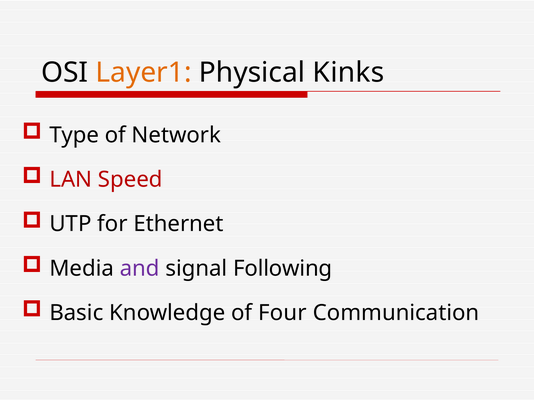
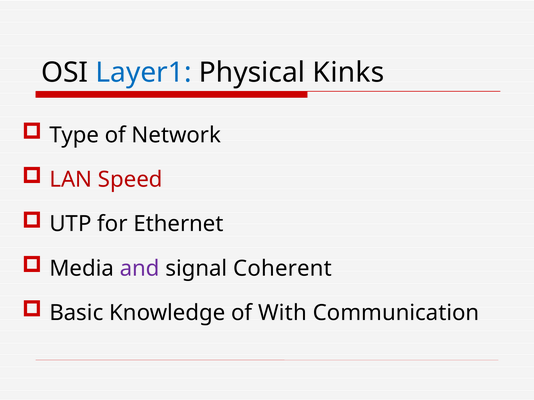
Layer1 colour: orange -> blue (144, 73)
Following: Following -> Coherent (283, 269)
Four: Four -> With (282, 313)
